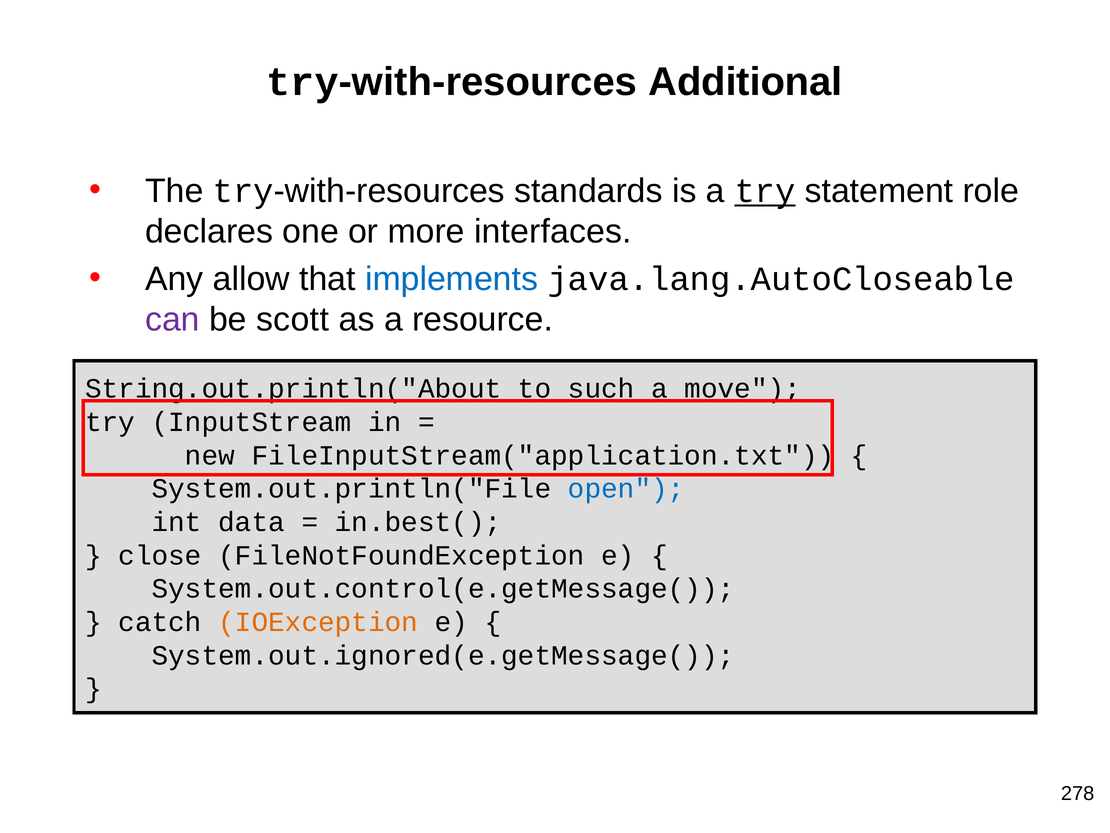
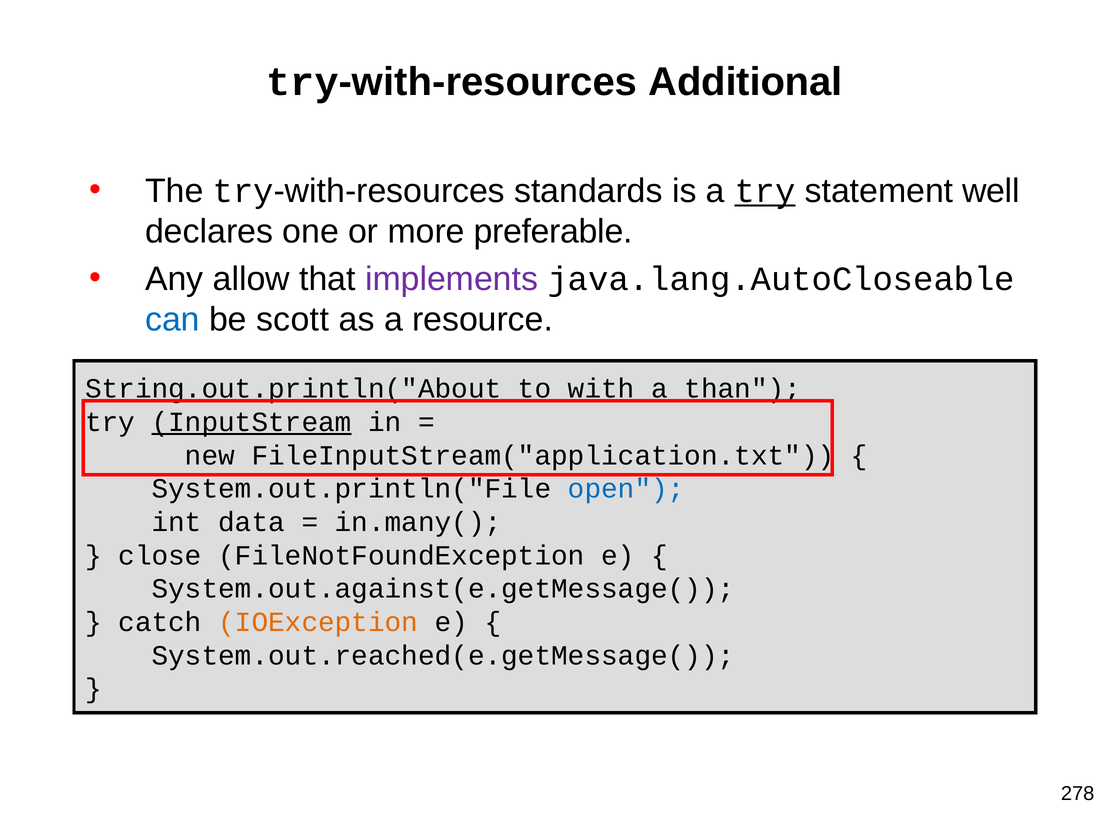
role: role -> well (991, 191)
interfaces: interfaces -> preferable (553, 231)
implements colour: blue -> purple (452, 279)
can colour: purple -> blue (173, 320)
such: such -> with (601, 389)
move: move -> than (743, 389)
InputStream underline: none -> present (252, 422)
in.best(: in.best( -> in.many( (418, 522)
System.out.control(e.getMessage(: System.out.control(e.getMessage( -> System.out.against(e.getMessage( (443, 588)
System.out.ignored(e.getMessage(: System.out.ignored(e.getMessage( -> System.out.reached(e.getMessage( (443, 655)
